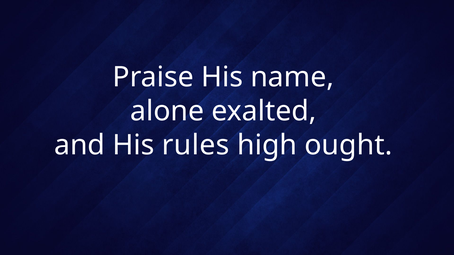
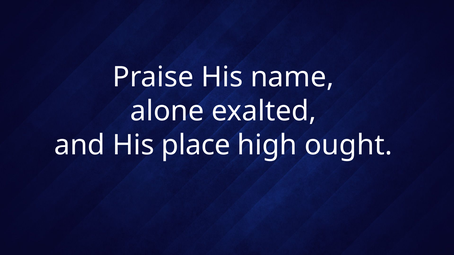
rules: rules -> place (196, 145)
